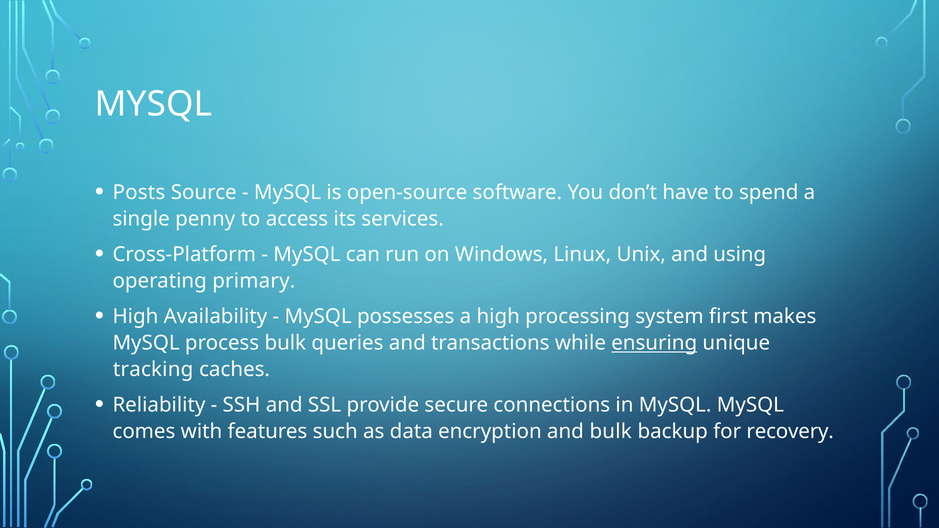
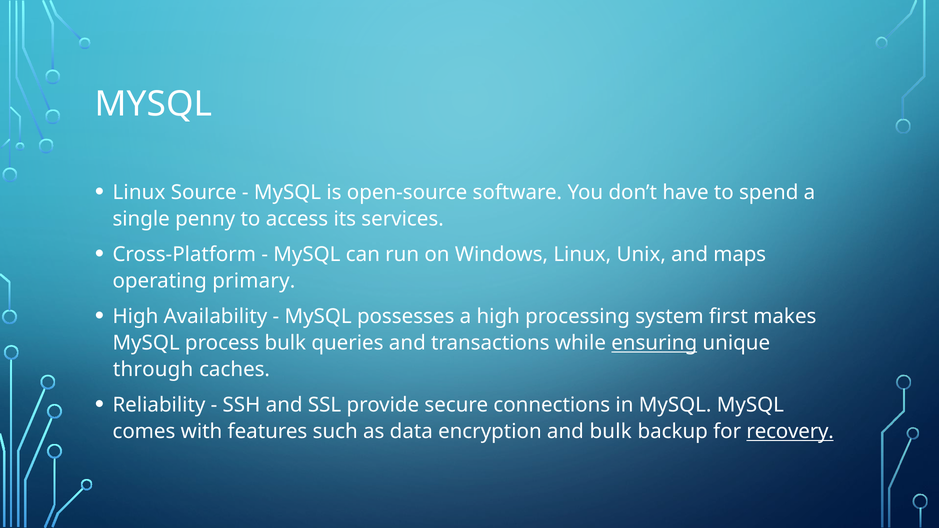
Posts: Posts -> Linux (139, 193)
using: using -> maps (740, 255)
tracking: tracking -> through (153, 370)
recovery underline: none -> present (790, 432)
